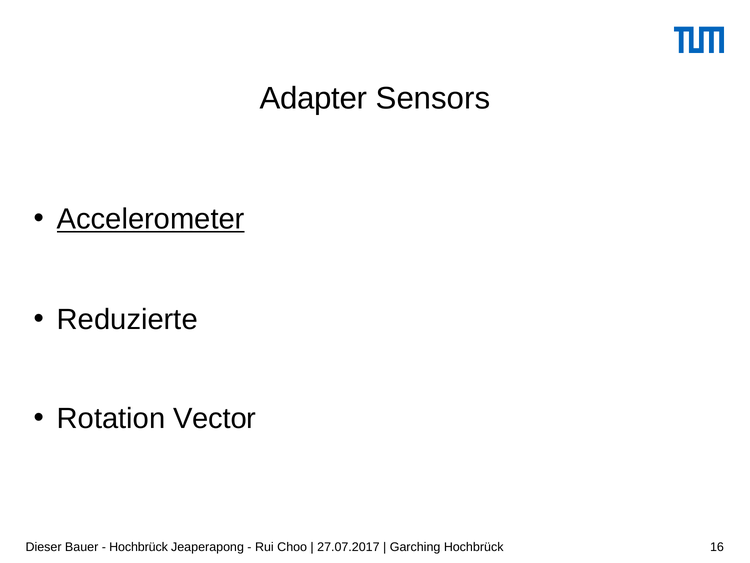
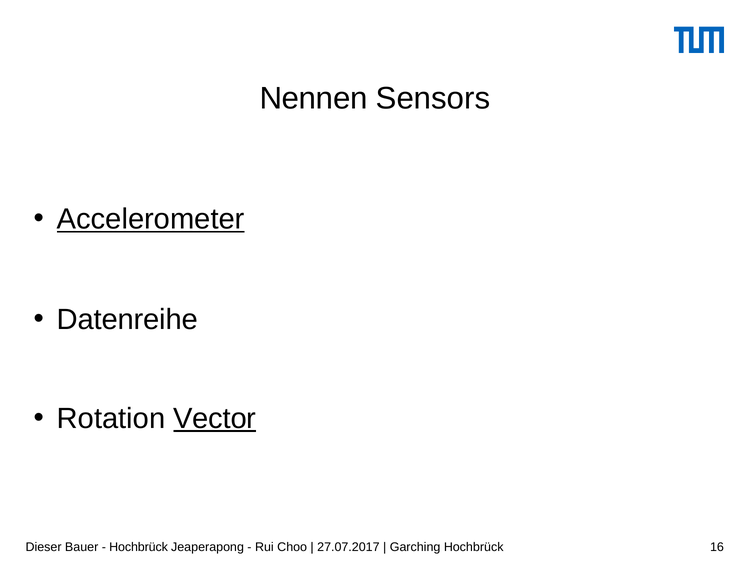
Adapter: Adapter -> Nennen (314, 98)
Reduzierte: Reduzierte -> Datenreihe (127, 319)
Vector underline: none -> present (215, 418)
